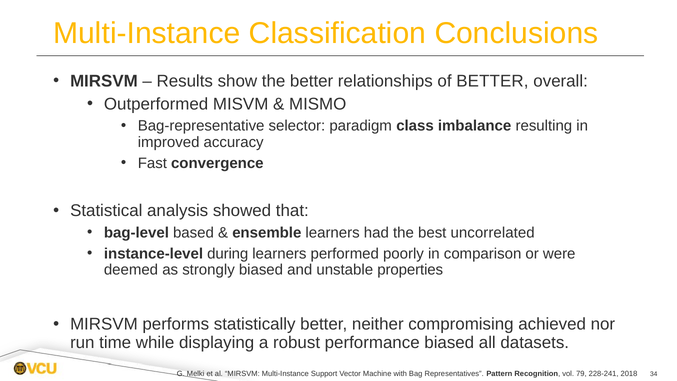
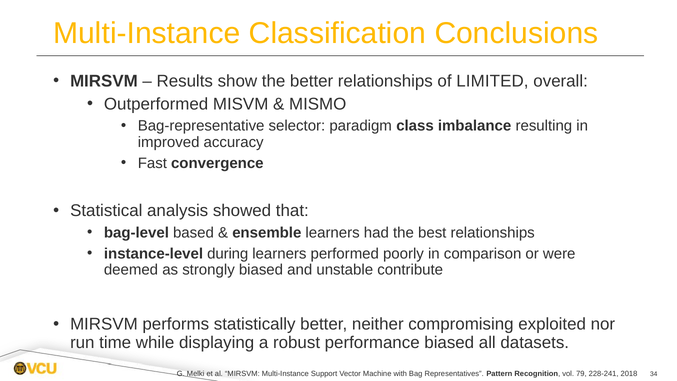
of BETTER: BETTER -> LIMITED (492, 81)
best uncorrelated: uncorrelated -> relationships (493, 233)
properties: properties -> contribute (410, 270)
achieved: achieved -> exploited (552, 324)
